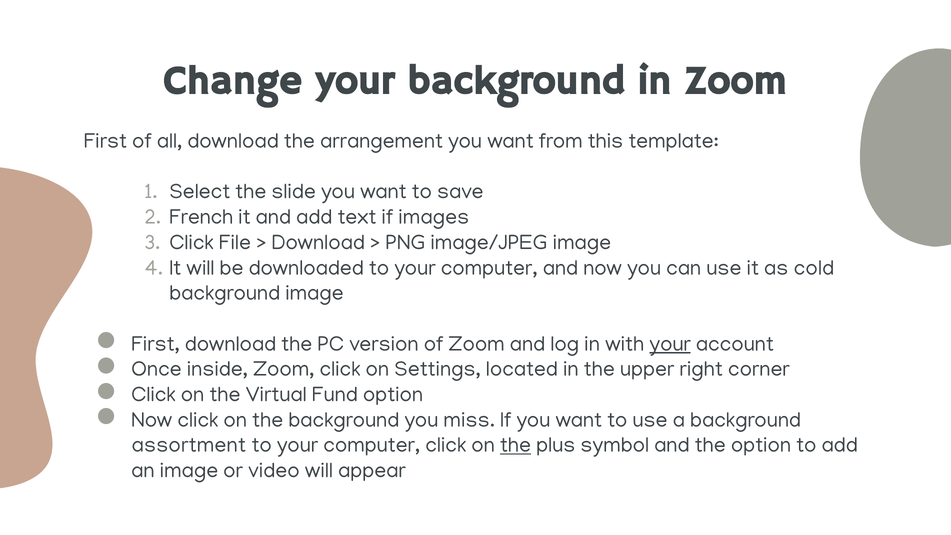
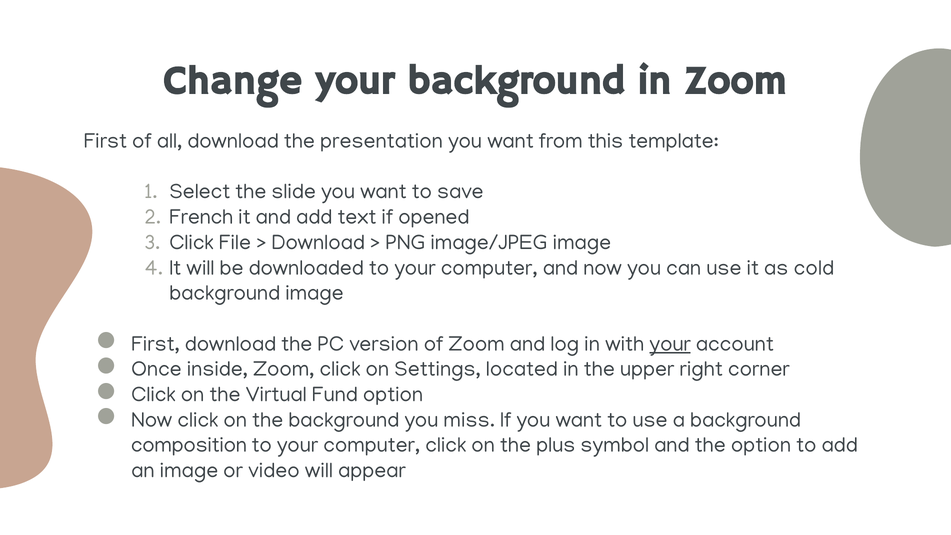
arrangement: arrangement -> presentation (381, 141)
images: images -> opened (434, 217)
assortment: assortment -> composition (189, 445)
the underline: present -> none (516, 445)
